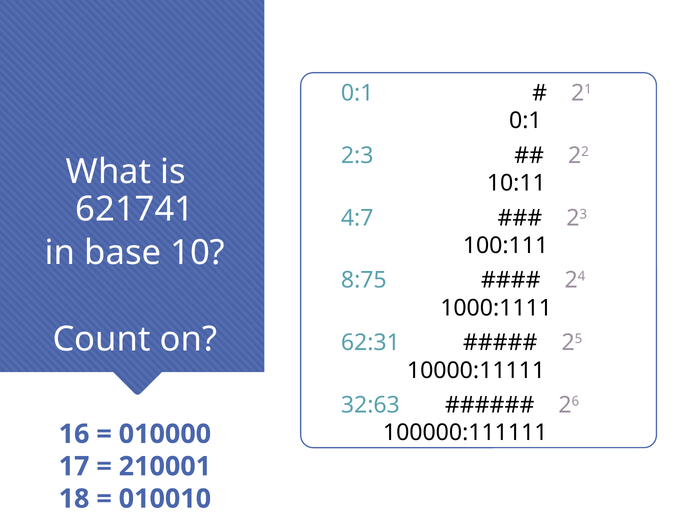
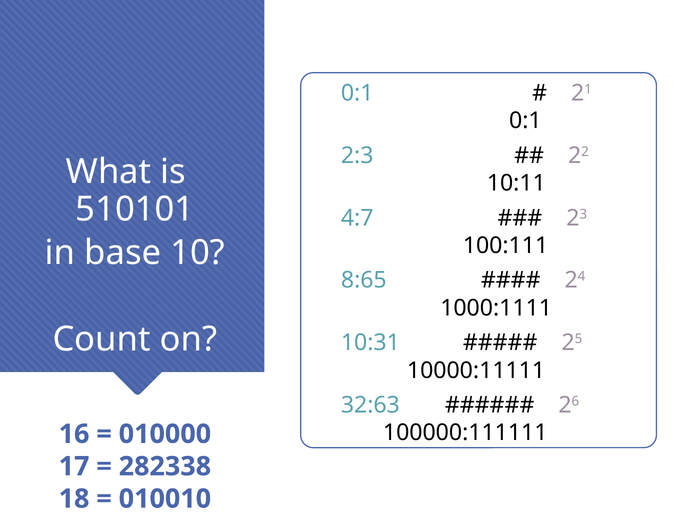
621741: 621741 -> 510101 (135, 209)
8:75: 8:75 -> 8:65 (364, 280)
62:31: 62:31 -> 10:31 (370, 343)
210001: 210001 -> 282338 (165, 466)
